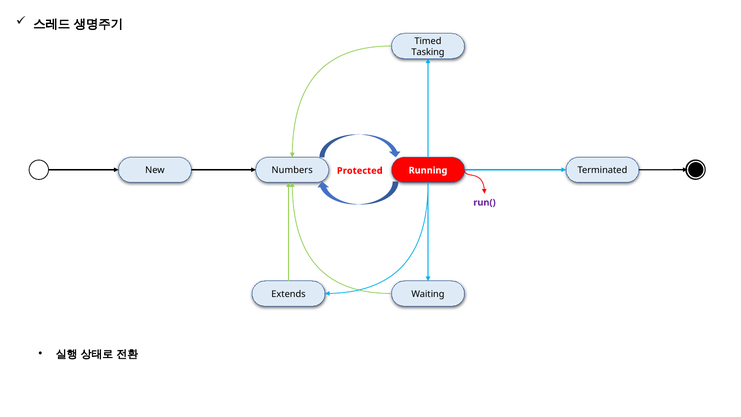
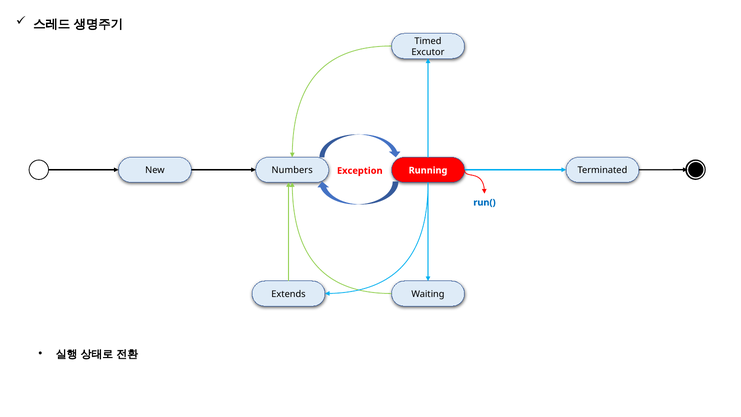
Tasking: Tasking -> Excutor (428, 52)
Protected: Protected -> Exception (360, 171)
run( colour: purple -> blue (484, 202)
